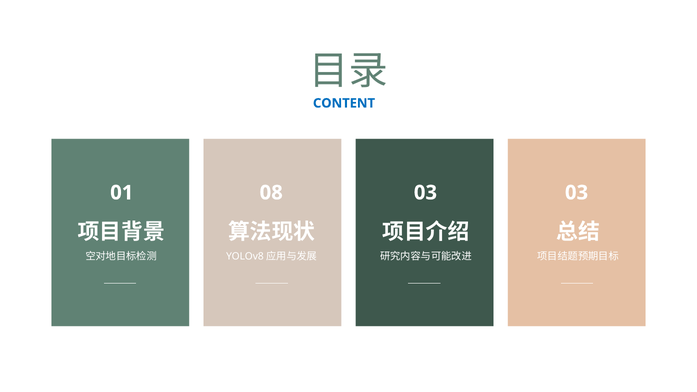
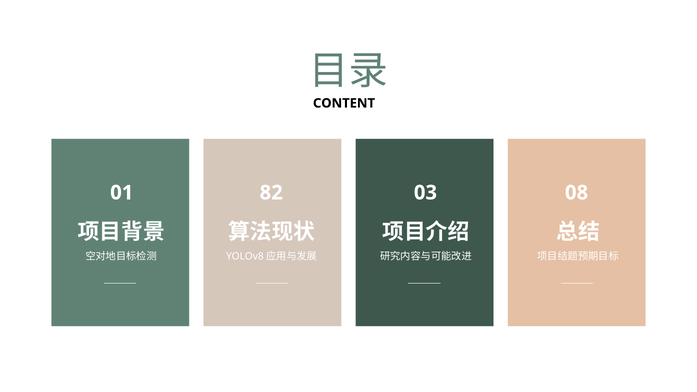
CONTENT colour: blue -> black (344, 103)
08: 08 -> 82 (271, 193)
03 03: 03 -> 08 (577, 193)
